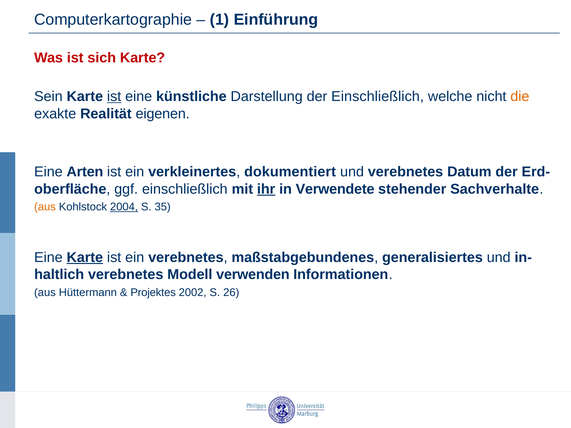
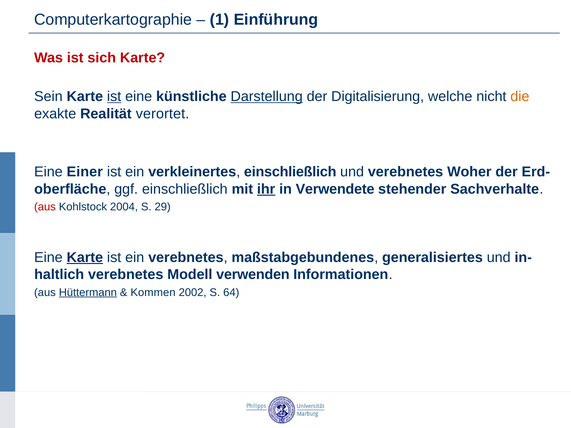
Darstellung underline: none -> present (267, 97)
der Einschließlich: Einschließlich -> Digitalisierung (378, 97)
eigenen: eigenen -> verortet (162, 114)
Arten: Arten -> Einer (85, 172)
verkleinertes dokumentiert: dokumentiert -> einschließlich (290, 172)
Datum: Datum -> Woher (469, 172)
aus colour: orange -> red (45, 207)
2004 underline: present -> none (124, 207)
35: 35 -> 29 (163, 207)
Hüttermann underline: none -> present (88, 293)
Projektes: Projektes -> Kommen (153, 293)
26: 26 -> 64 (231, 293)
